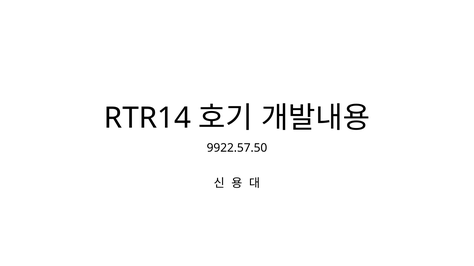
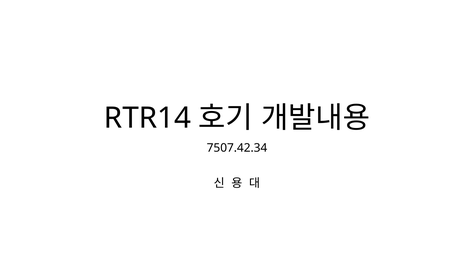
9922.57.50: 9922.57.50 -> 7507.42.34 (237, 148)
